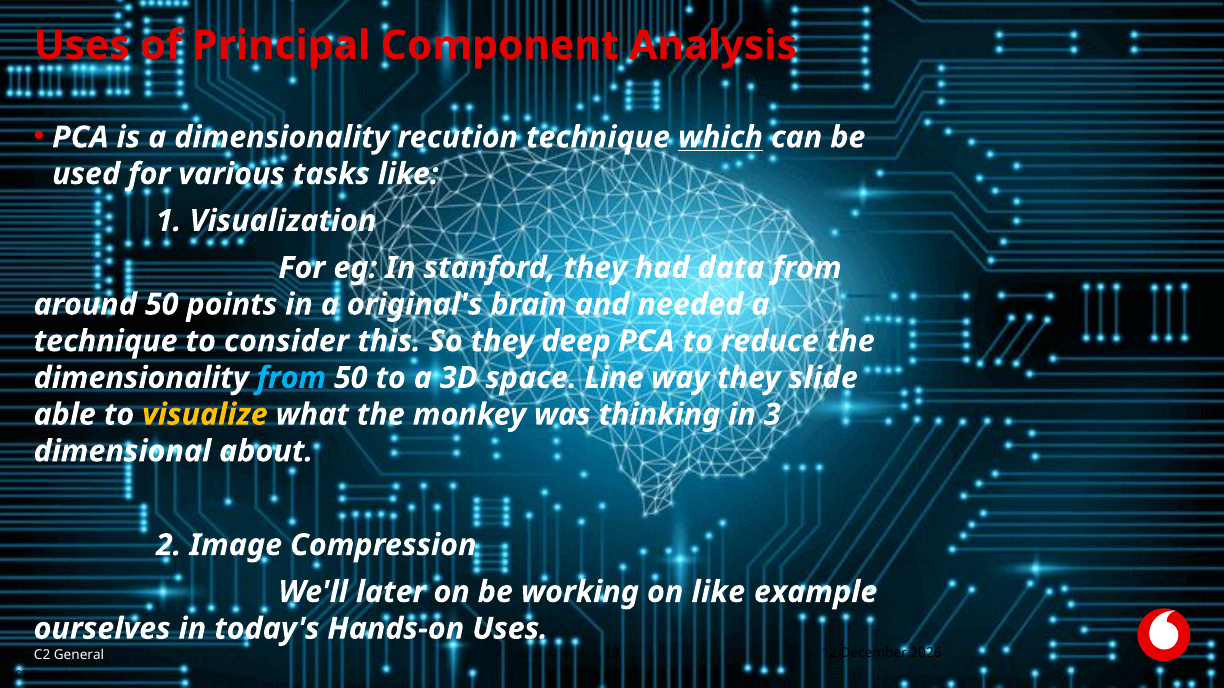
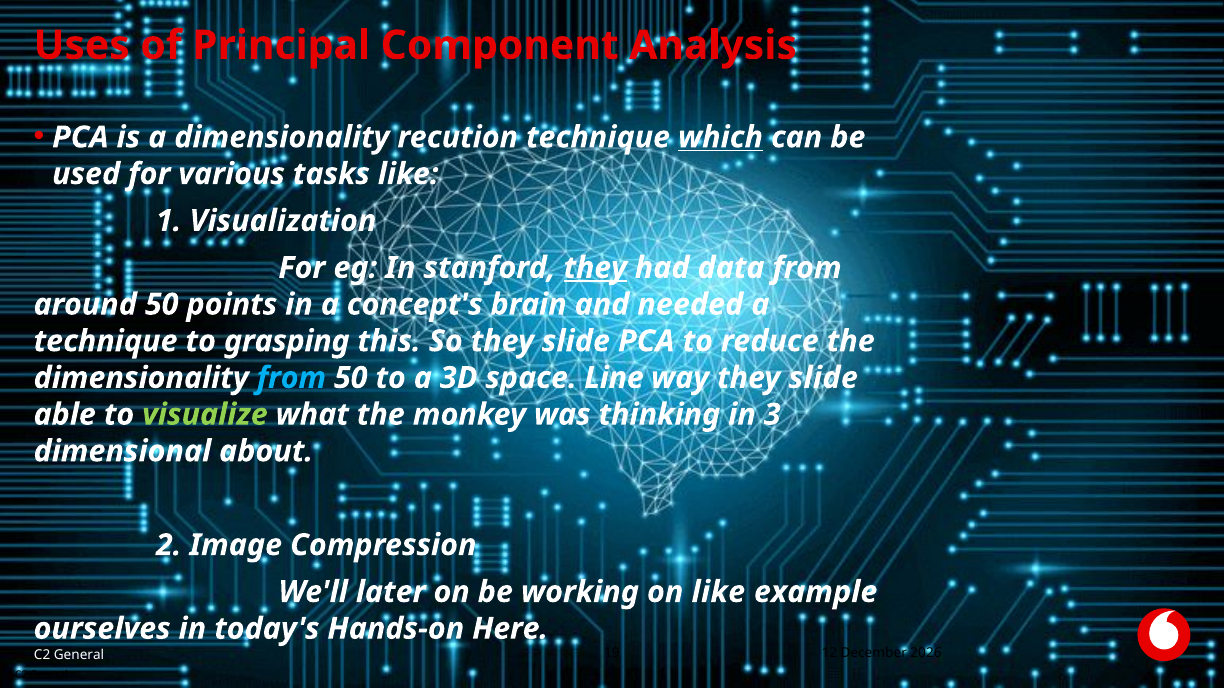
they underline: none -> present (595, 268)
original's: original's -> concept's (415, 305)
consider: consider -> grasping (287, 341)
So they deep: deep -> slide (576, 341)
visualize colour: yellow -> light green (205, 415)
Hands-on Uses: Uses -> Here (510, 629)
